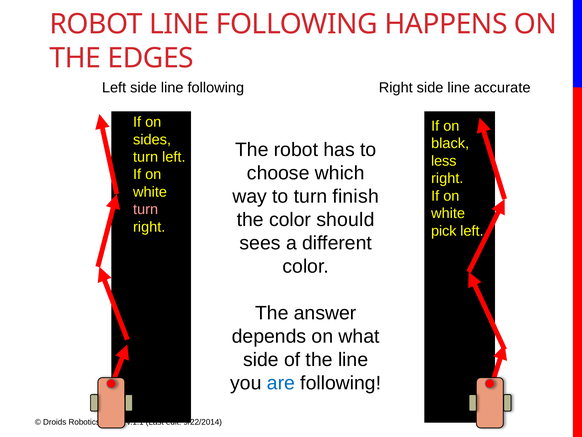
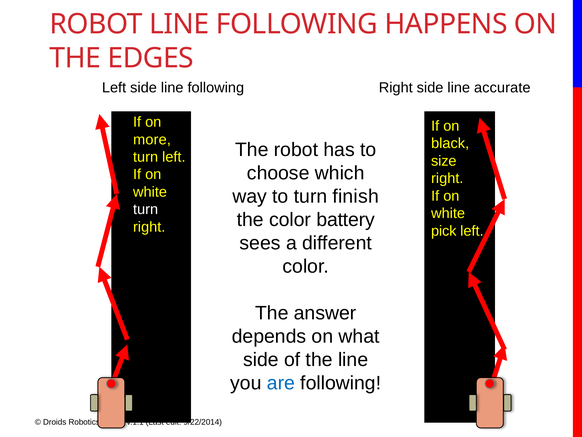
sides: sides -> more (152, 139)
less: less -> size (444, 161)
turn colour: pink -> white (146, 209)
should: should -> battery (346, 220)
